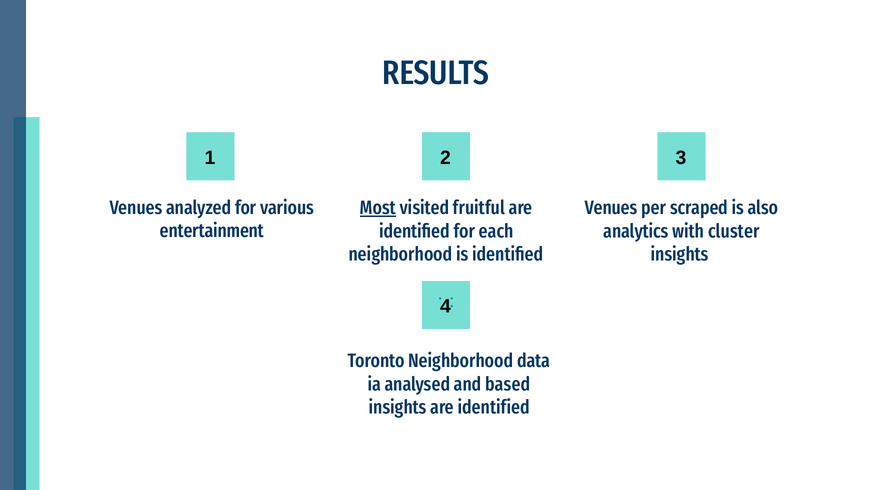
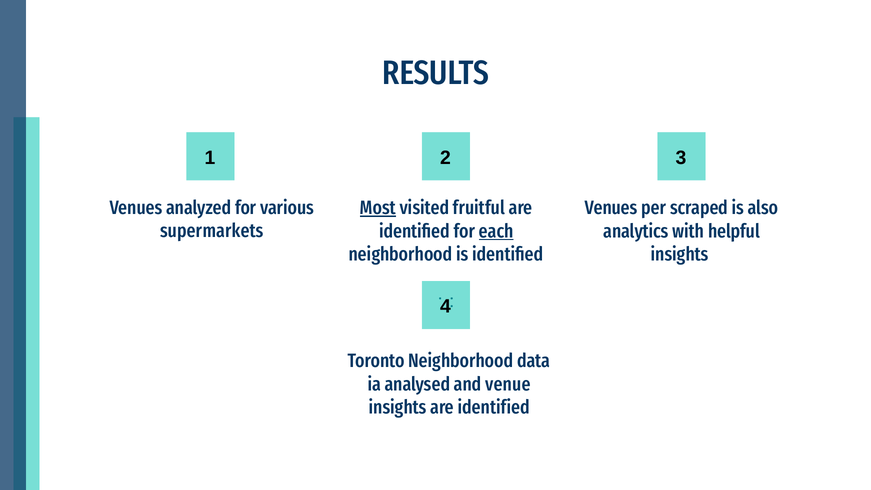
entertainment: entertainment -> supermarkets (212, 231)
each underline: none -> present (496, 231)
cluster: cluster -> helpful (734, 231)
based: based -> venue (508, 384)
